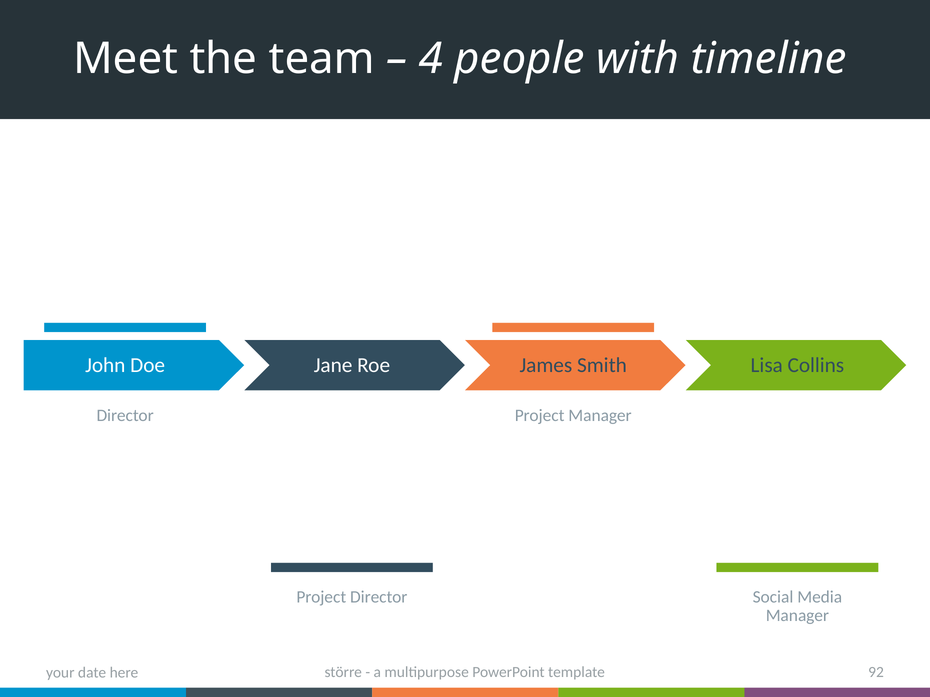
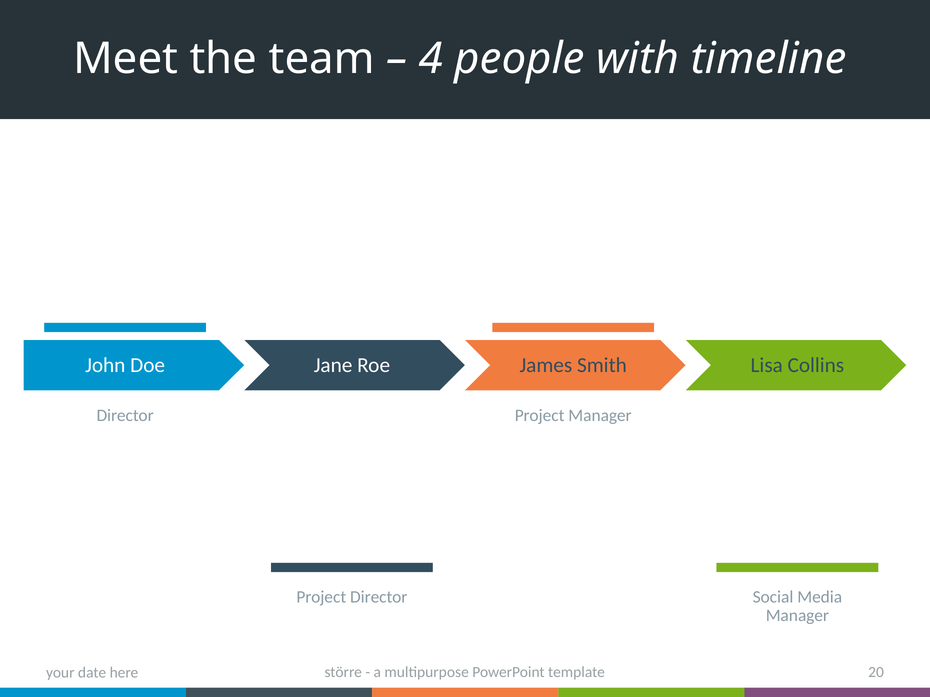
92: 92 -> 20 (876, 673)
